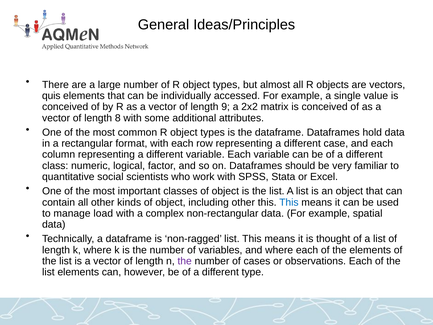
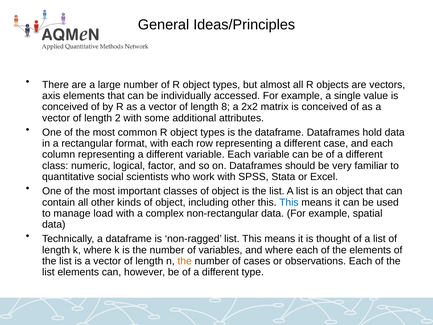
quis: quis -> axis (51, 96)
9: 9 -> 8 (226, 107)
8: 8 -> 2 (118, 118)
the colour: purple -> orange (185, 261)
